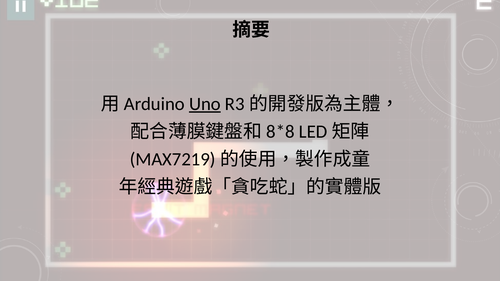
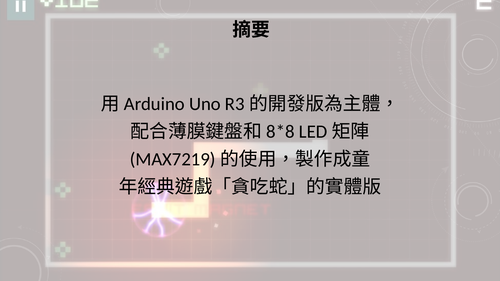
Uno underline: present -> none (205, 104)
